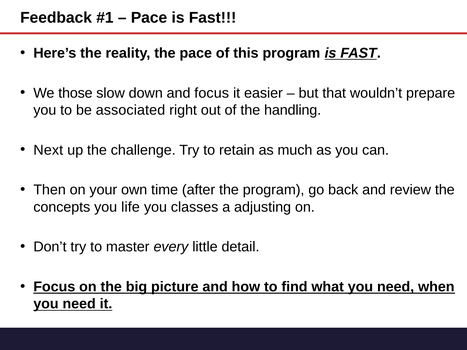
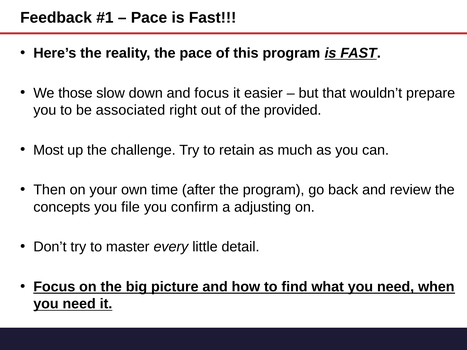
handling: handling -> provided (293, 110)
Next: Next -> Most (48, 150)
life: life -> file (131, 207)
classes: classes -> confirm (195, 207)
